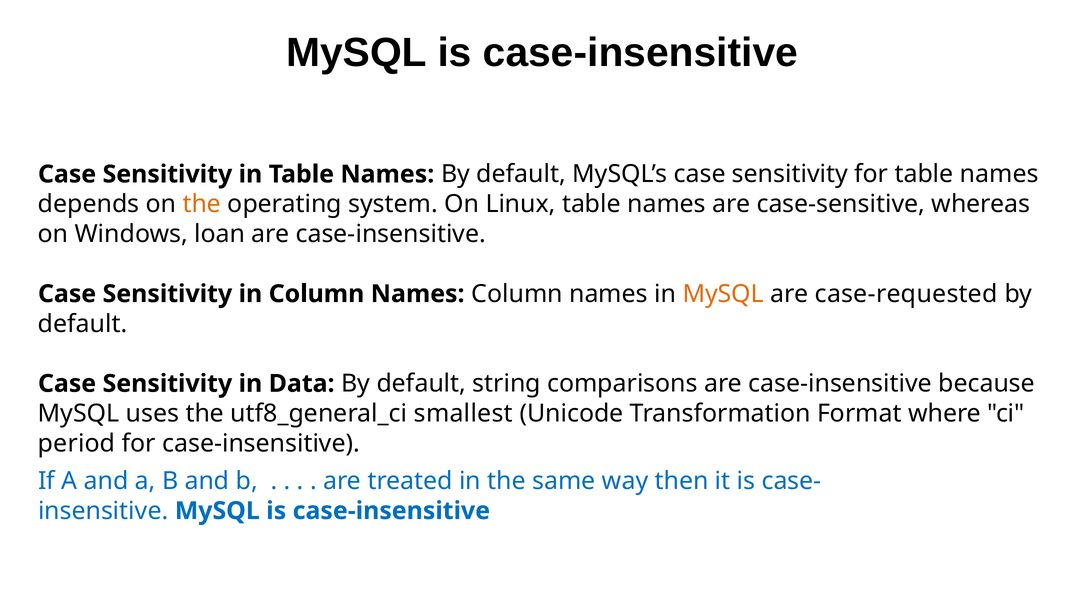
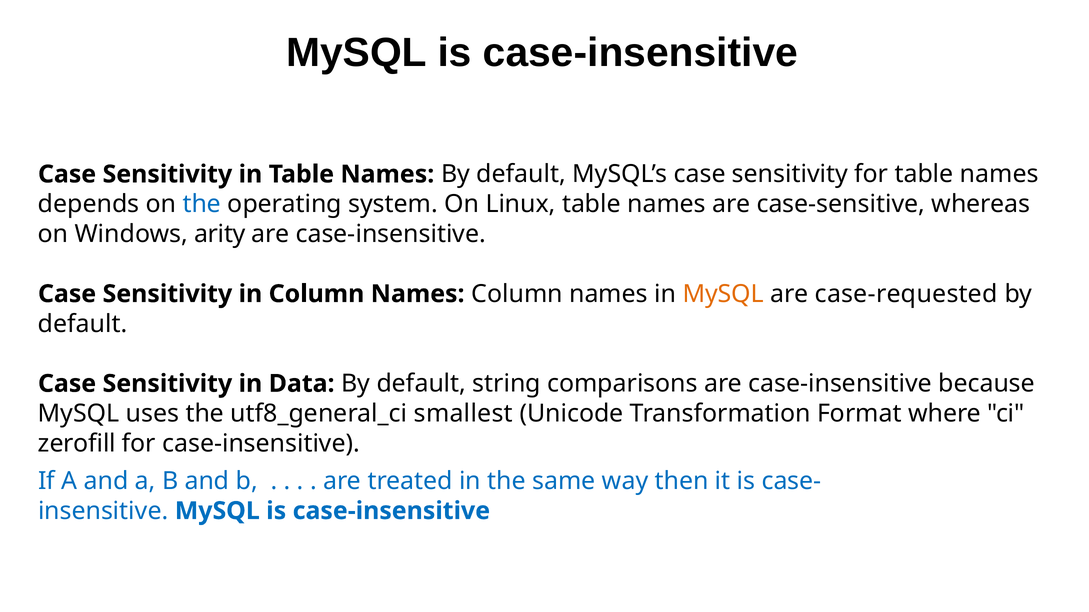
the colour: orange -> blue (202, 204)
loan: loan -> arity (220, 234)
period: period -> zerofill (77, 444)
